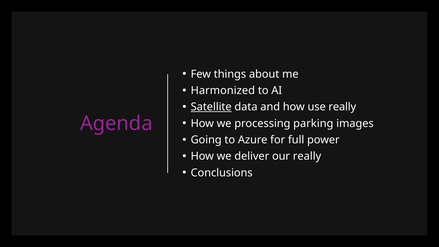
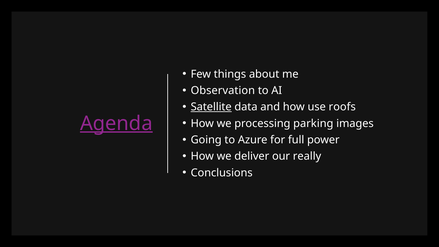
Harmonized: Harmonized -> Observation (223, 91)
use really: really -> roofs (342, 107)
Agenda underline: none -> present (116, 123)
